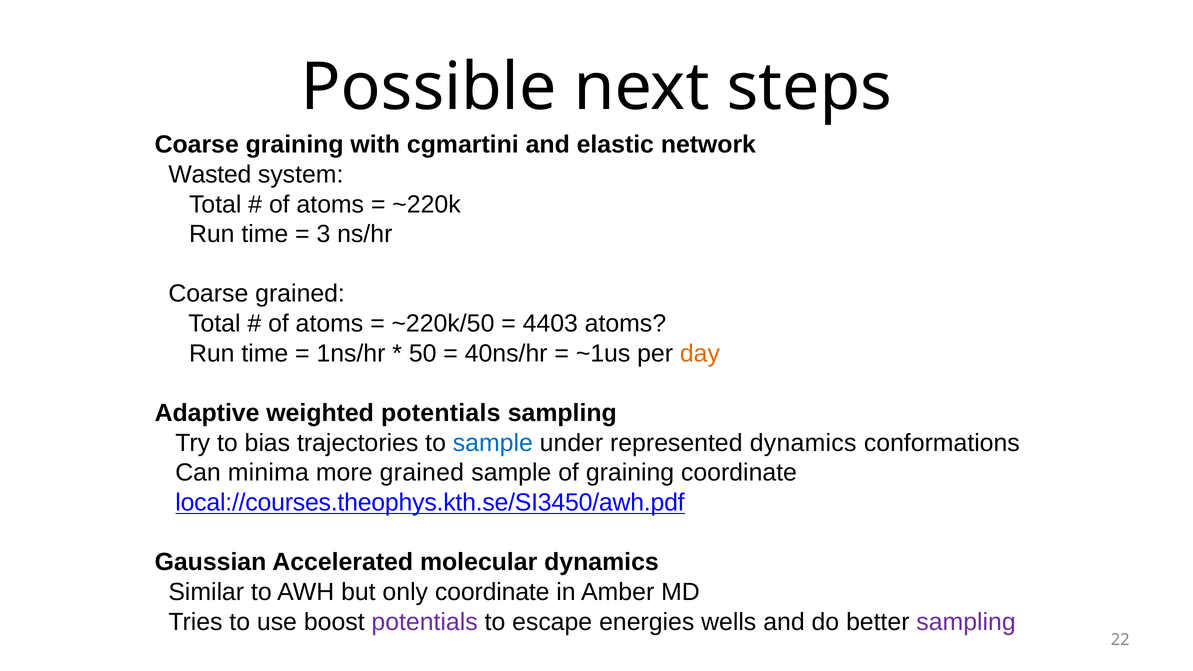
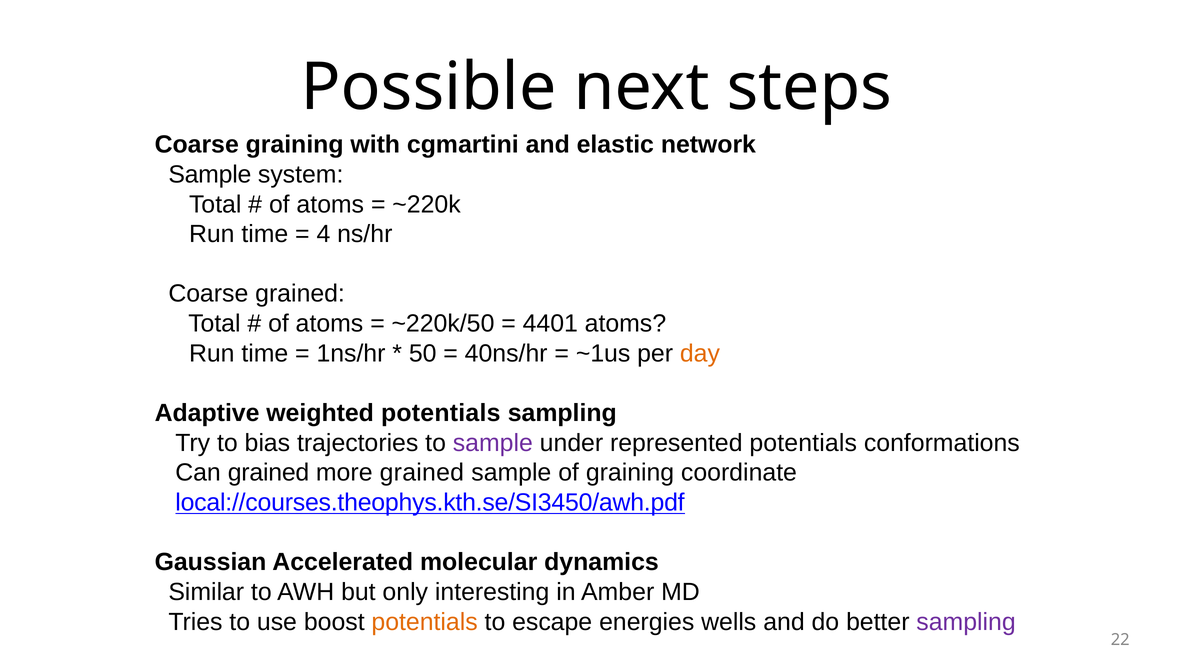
Wasted: Wasted -> Sample (210, 175)
3: 3 -> 4 (323, 234)
4403: 4403 -> 4401 (550, 324)
sample colour: blue -> purple (493, 443)
represented dynamics: dynamics -> potentials (803, 443)
Can minima: minima -> grained (269, 473)
only coordinate: coordinate -> interesting (492, 592)
potentials colour: purple -> orange (425, 622)
